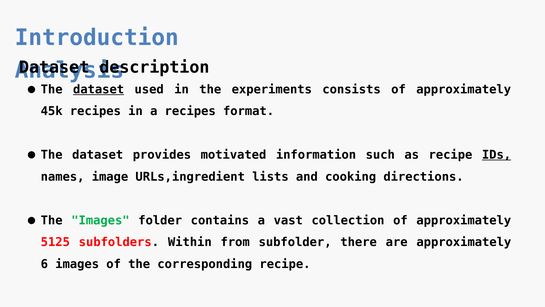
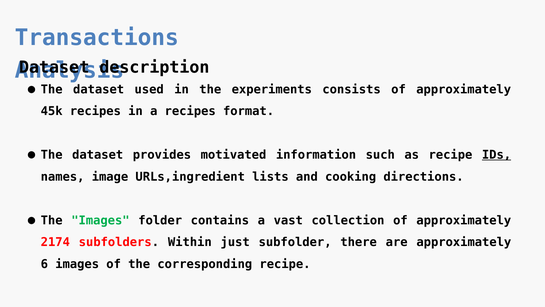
Introduction: Introduction -> Transactions (97, 38)
dataset underline: present -> none (99, 89)
5125: 5125 -> 2174 (55, 242)
from: from -> just (235, 242)
